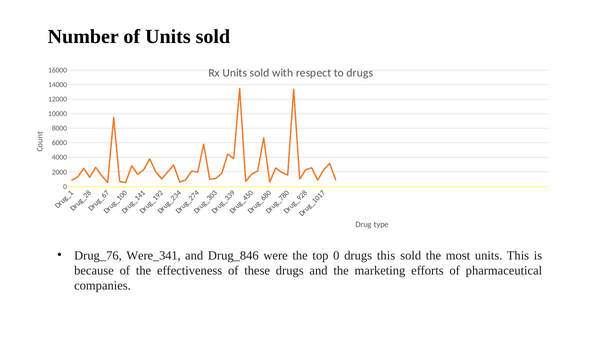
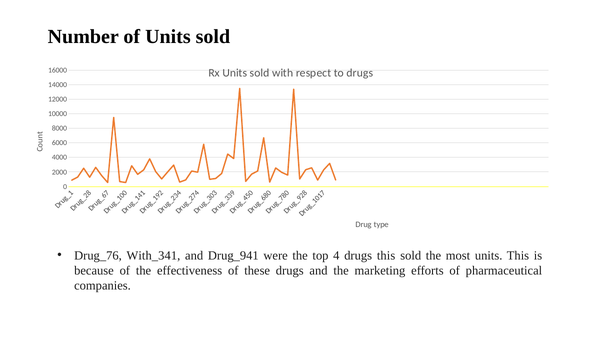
Were_341: Were_341 -> With_341 (153, 256)
Drug_846: Drug_846 -> Drug_941 (233, 256)
top 0: 0 -> 4 (336, 256)
